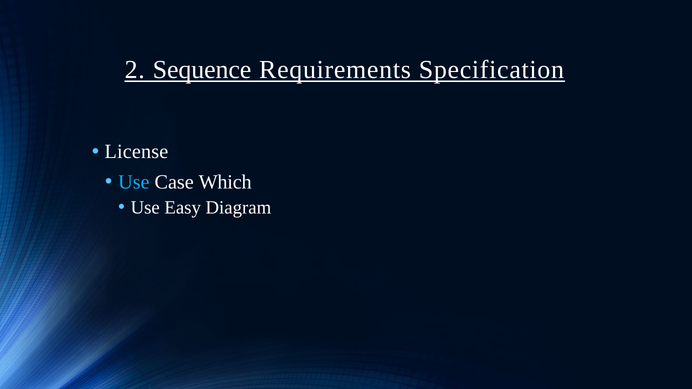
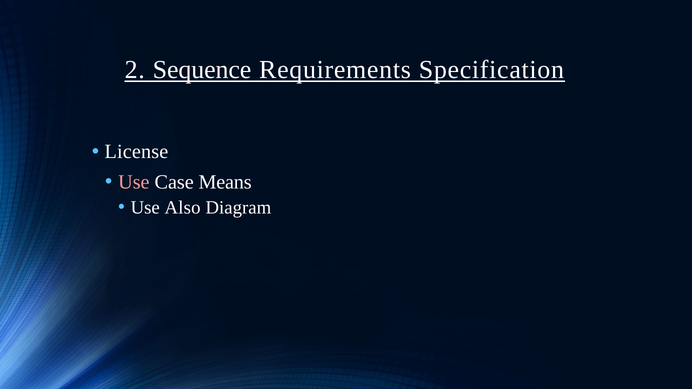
Use colour: light blue -> pink (134, 182)
Which: Which -> Means (225, 182)
Easy: Easy -> Also (183, 208)
